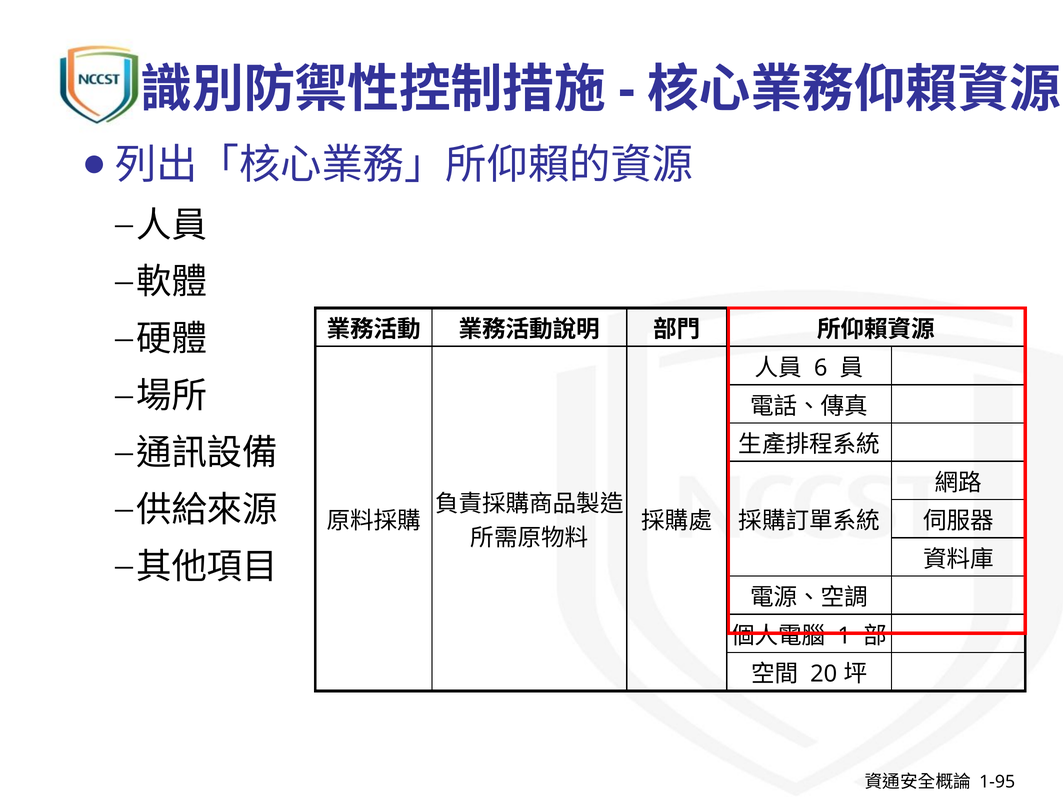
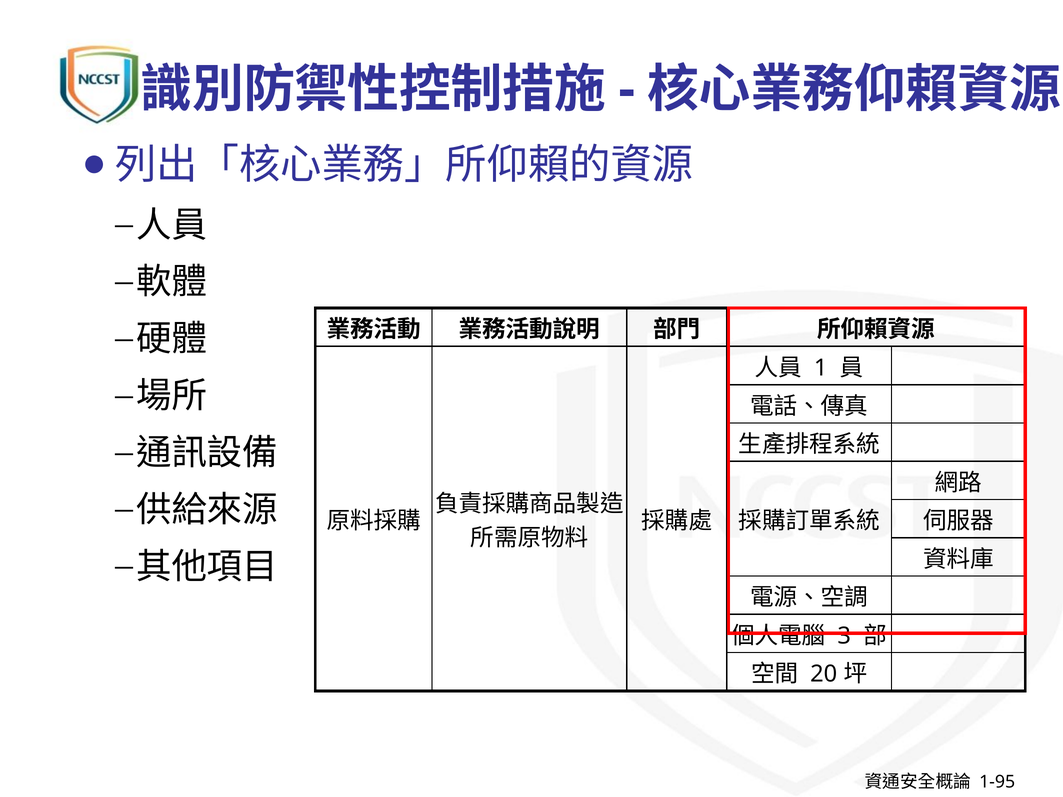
6: 6 -> 1 (821, 368)
1: 1 -> 3 (844, 636)
